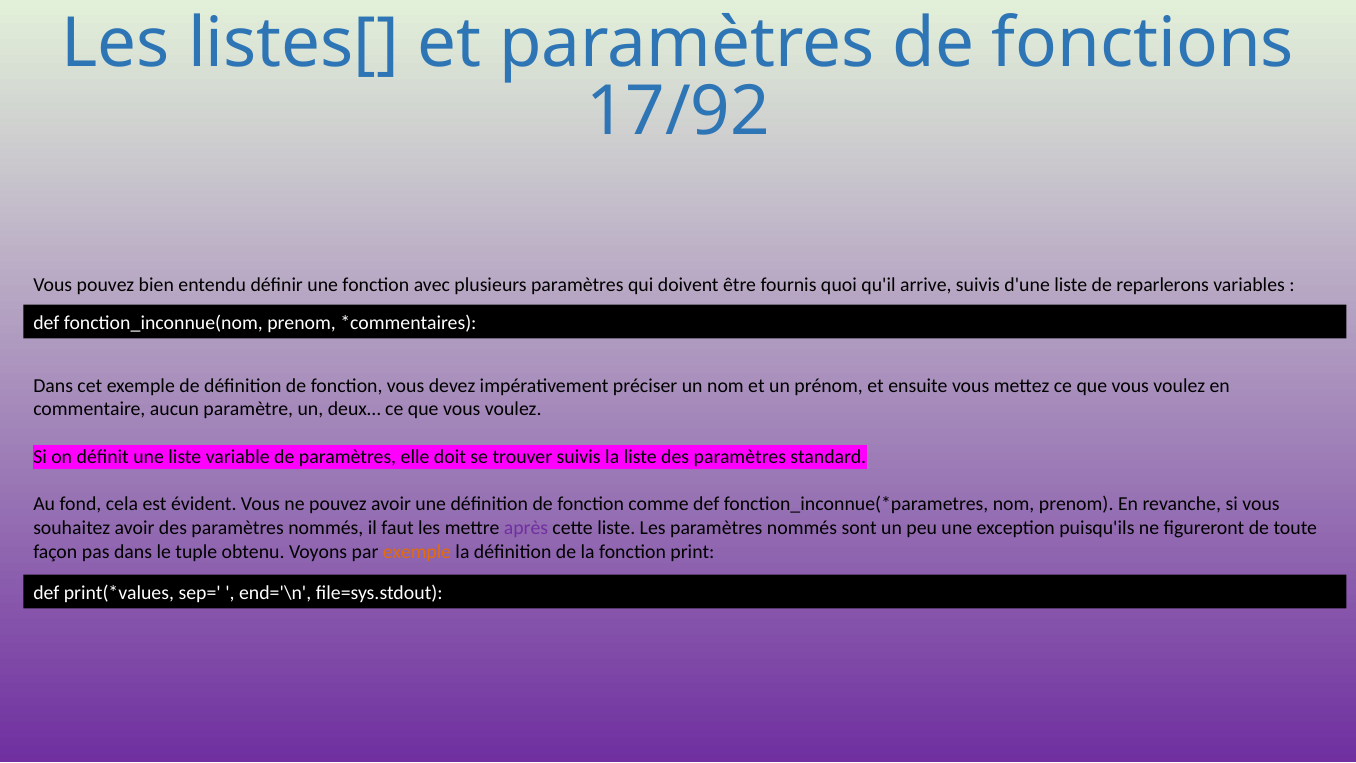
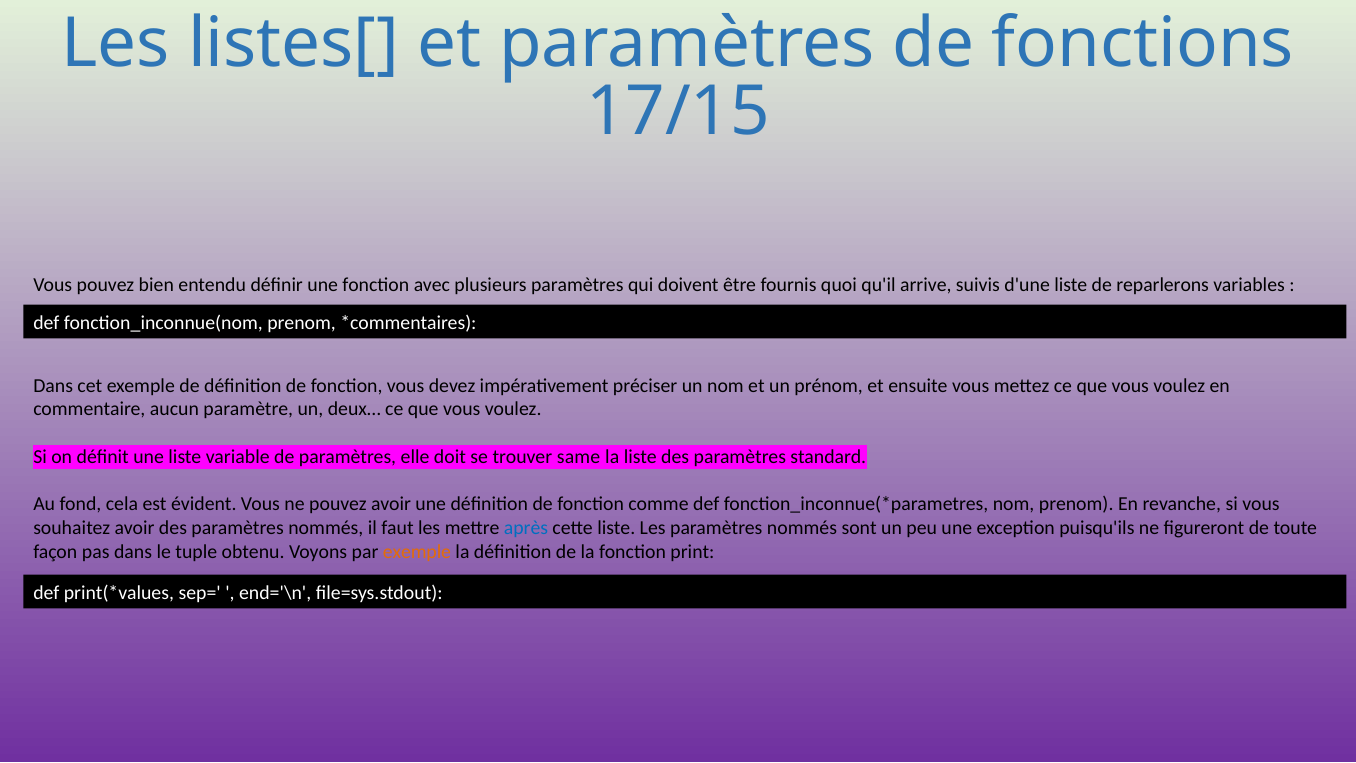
17/92: 17/92 -> 17/15 (678, 111)
trouver suivis: suivis -> same (579, 457)
après colour: purple -> blue (526, 528)
